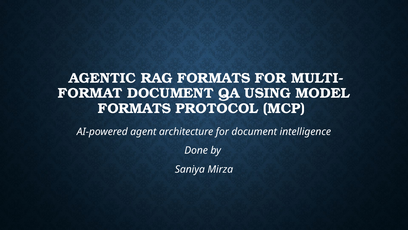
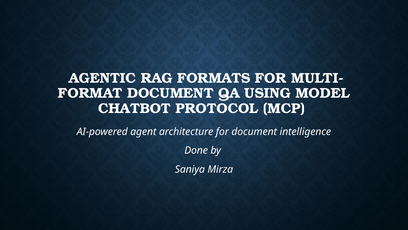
FORMATS: FORMATS -> CHATBOT (135, 108)
